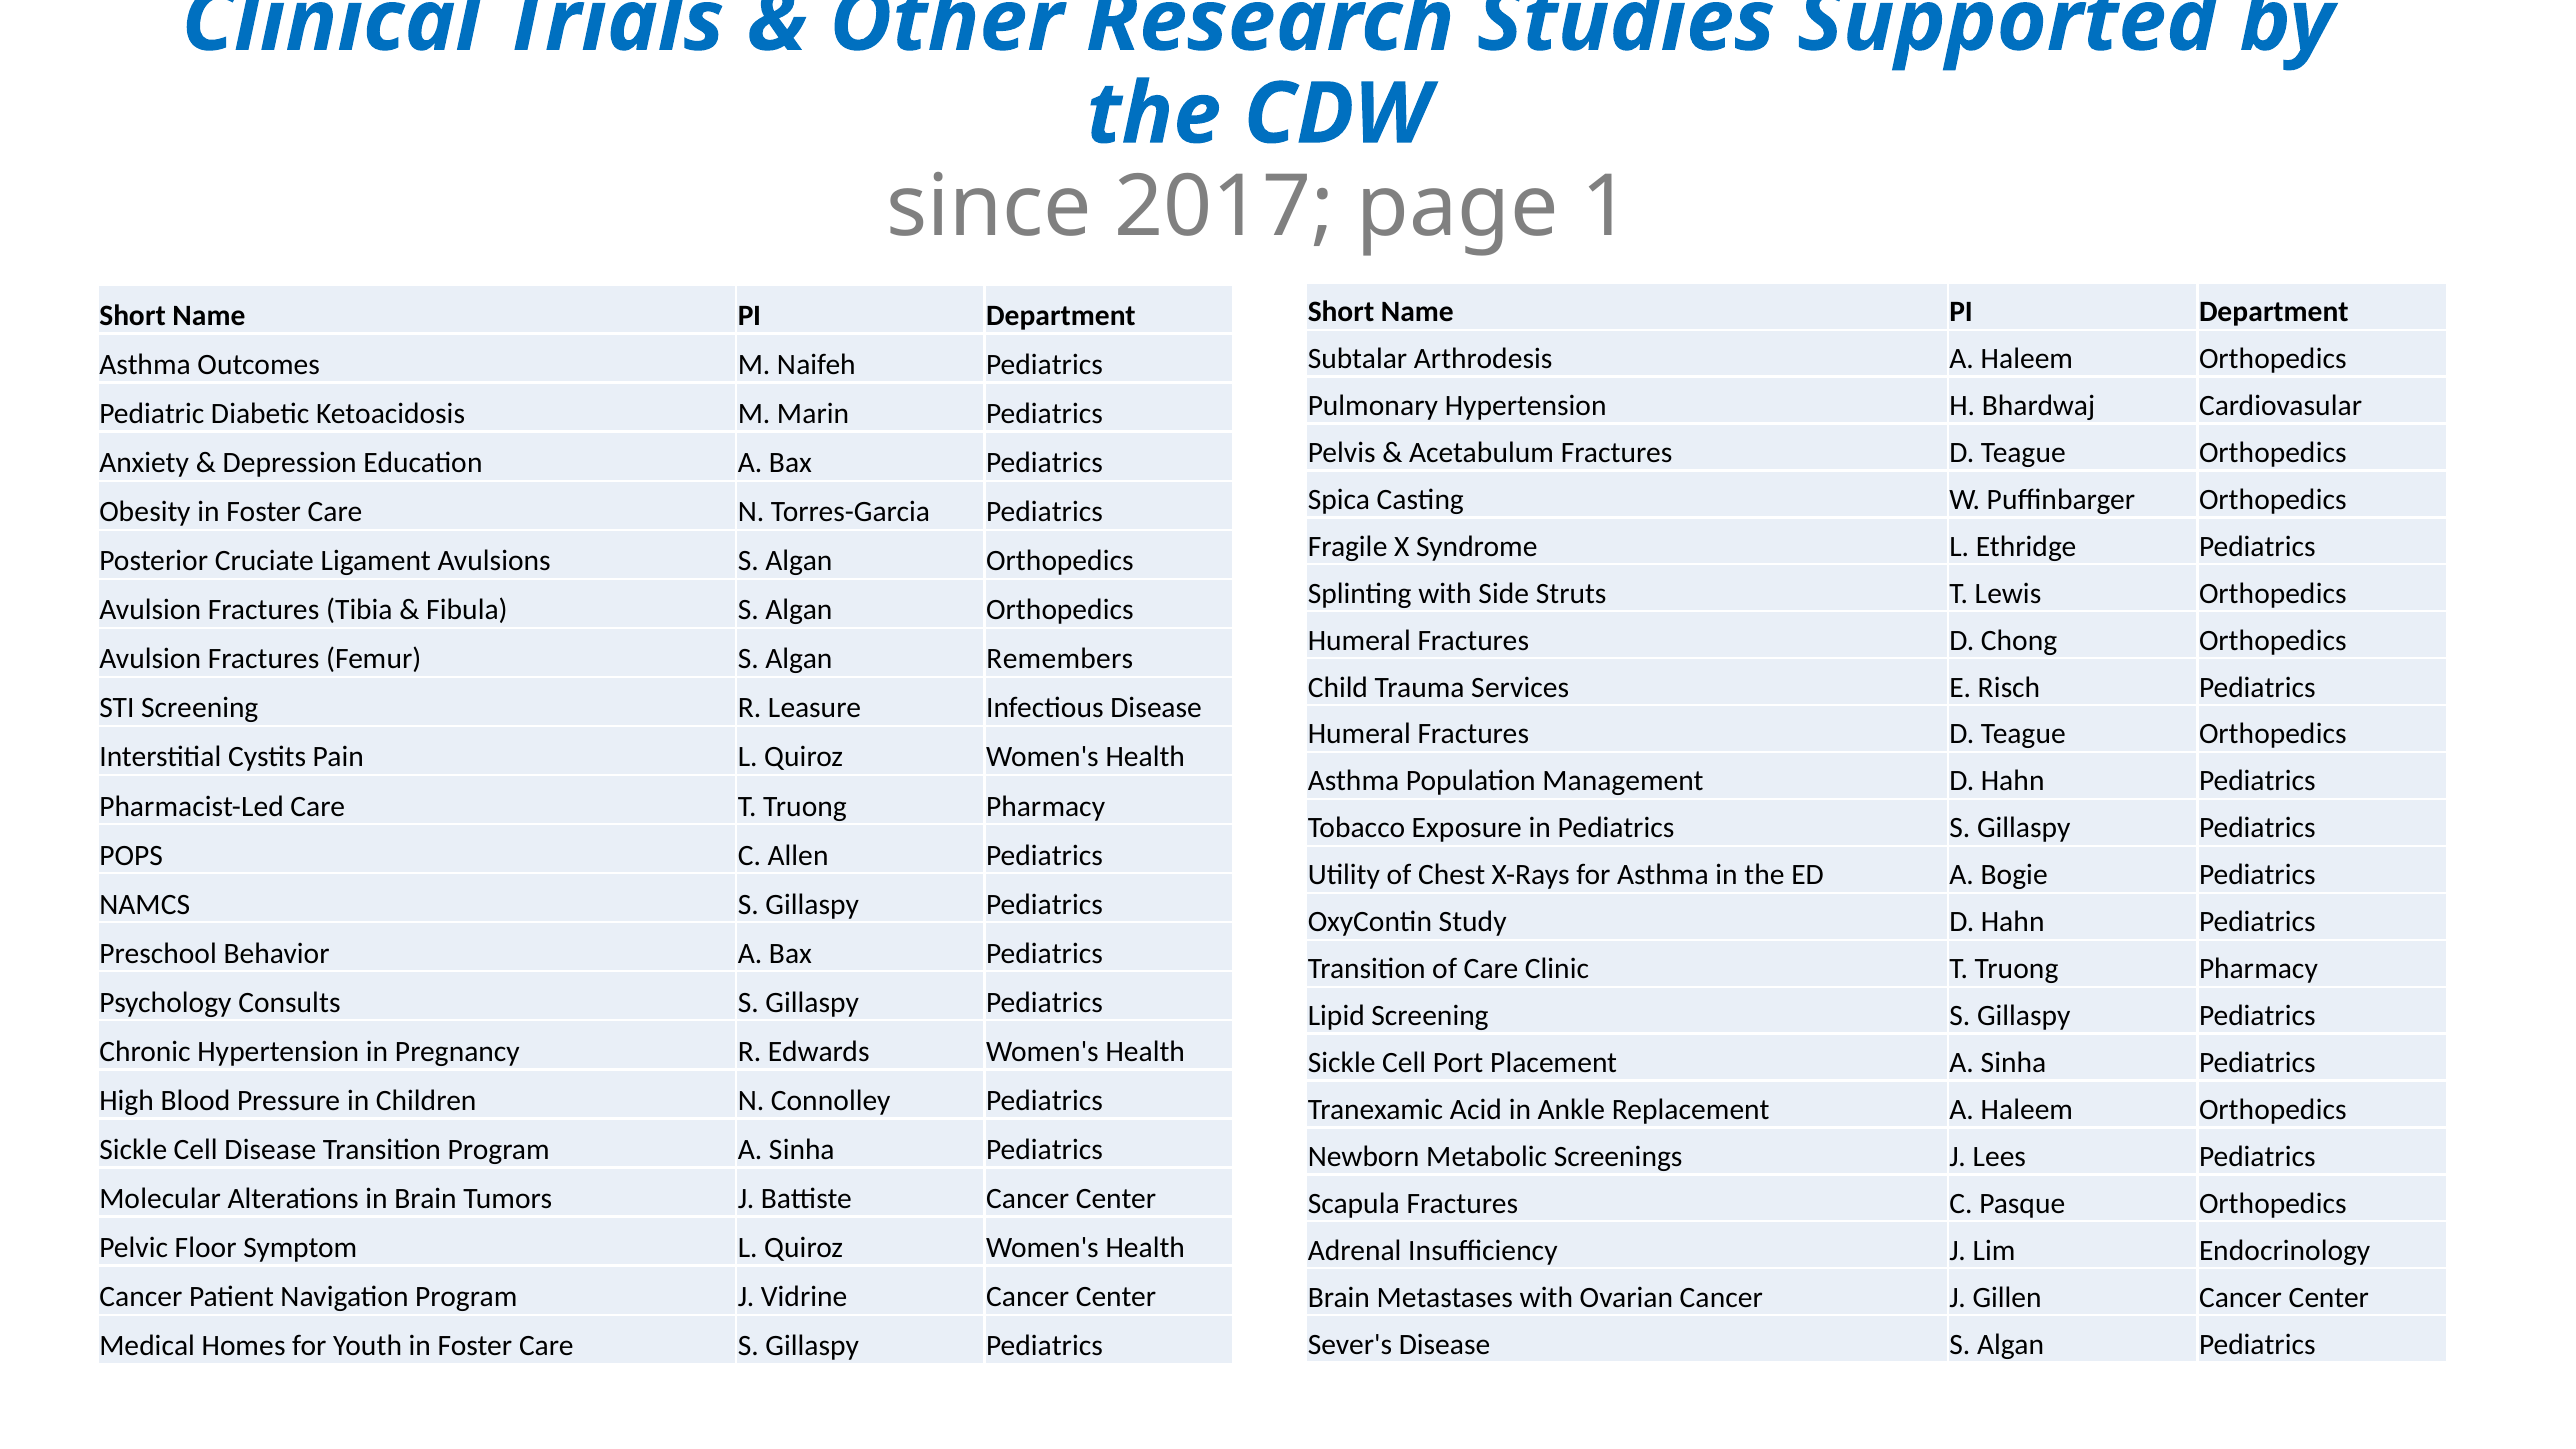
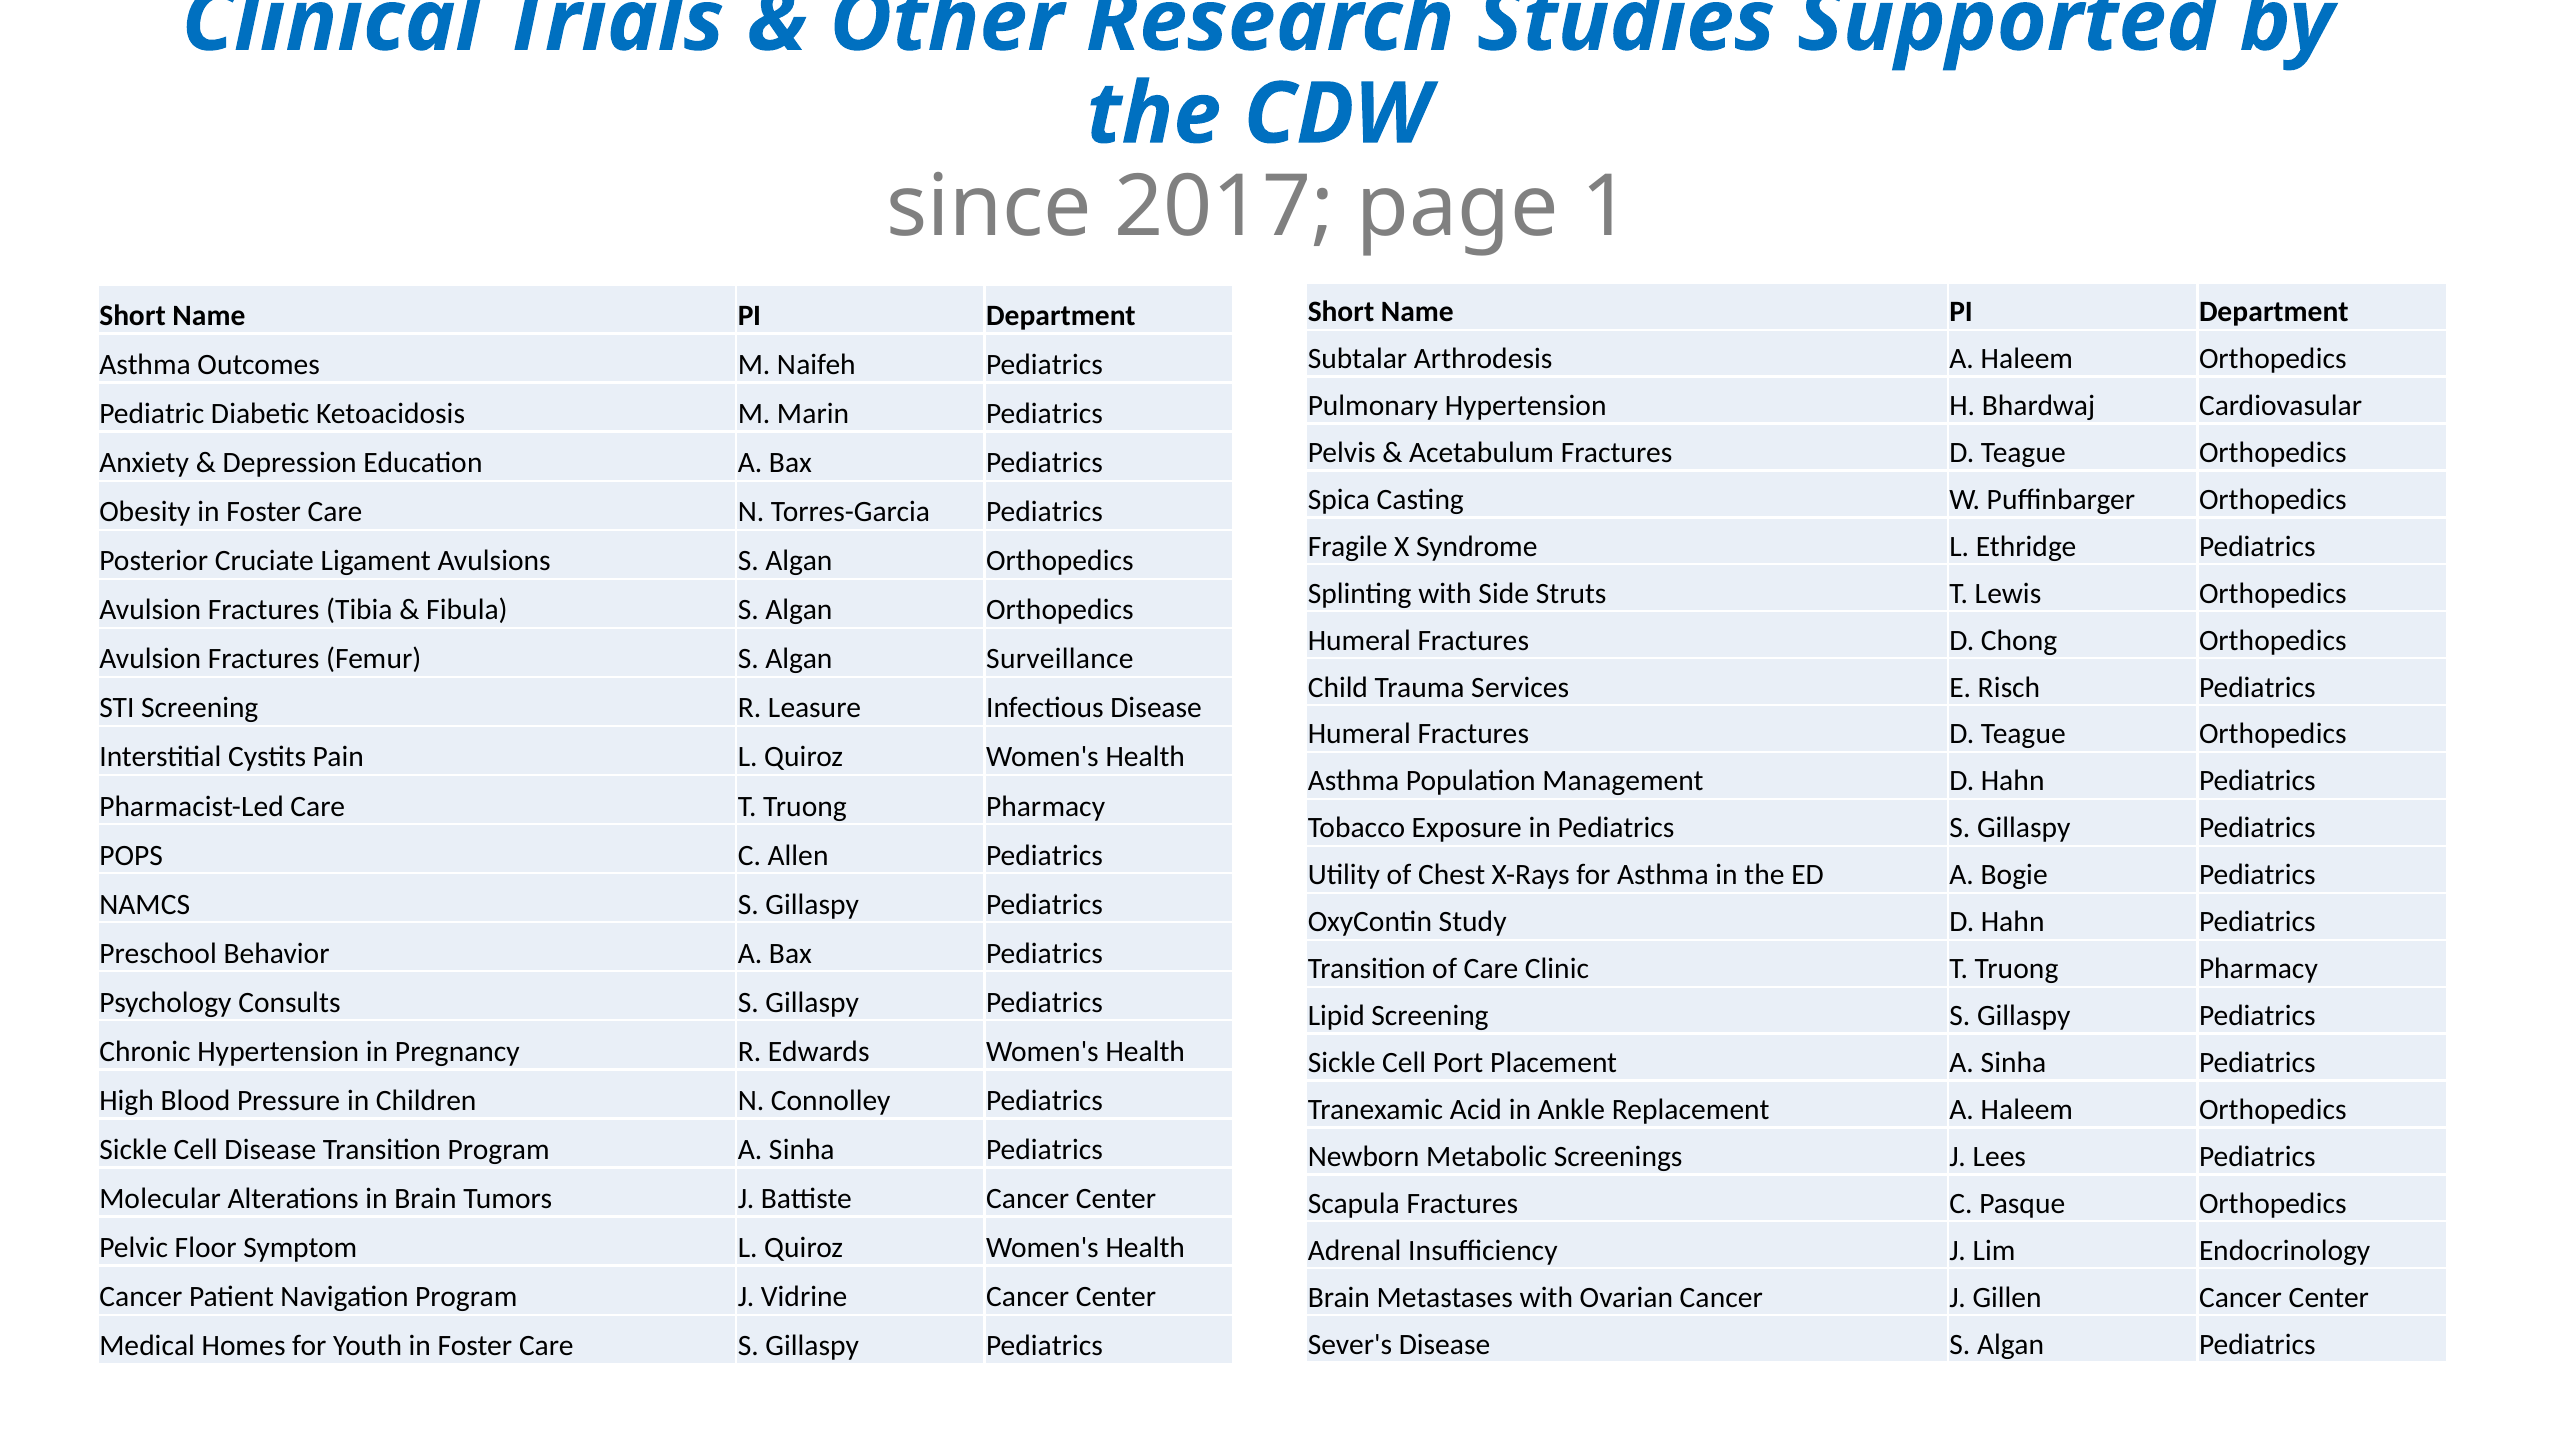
Remembers: Remembers -> Surveillance (1060, 659)
